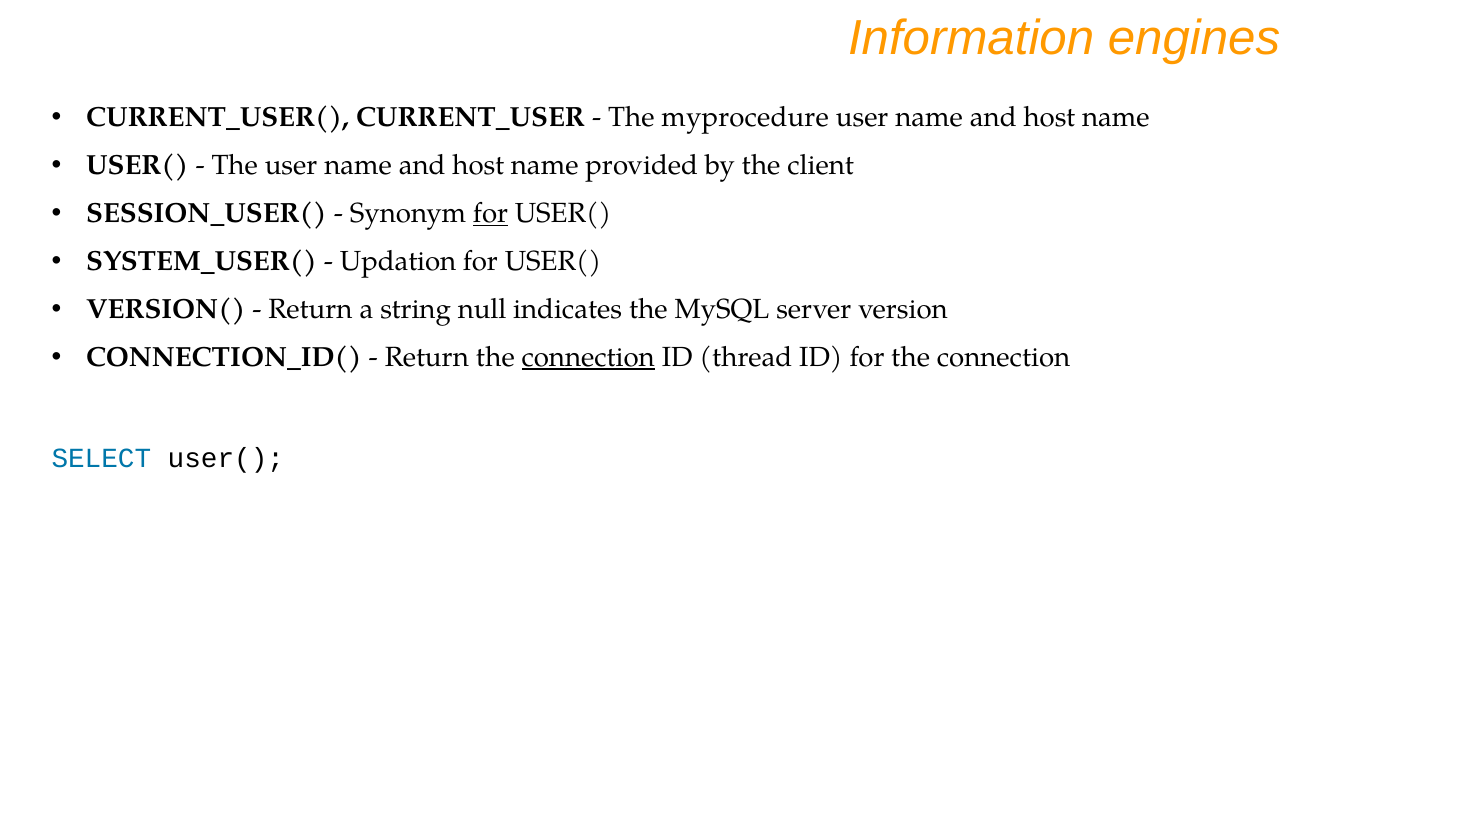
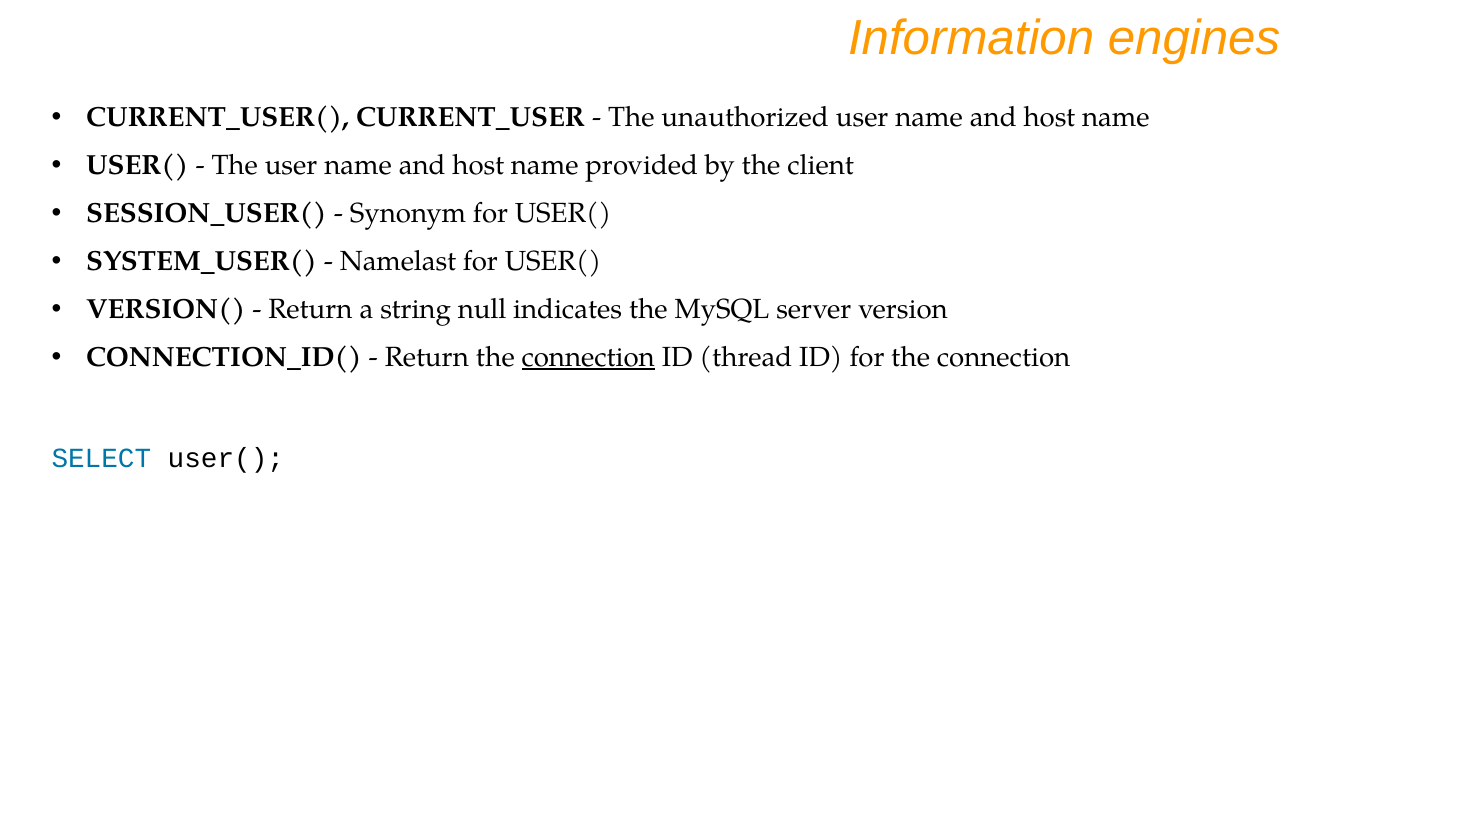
myprocedure: myprocedure -> unauthorized (745, 118)
for underline: present -> none (490, 214)
Updation: Updation -> Namelast (398, 262)
